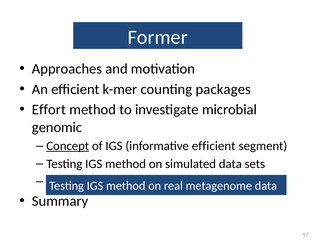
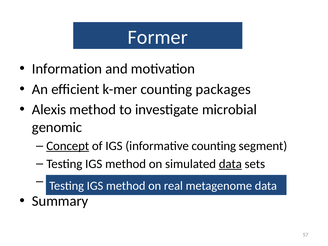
Approaches: Approaches -> Information (67, 69)
Effort: Effort -> Alexis (49, 110)
informative efficient: efficient -> counting (214, 146)
data underline: none -> present (230, 164)
